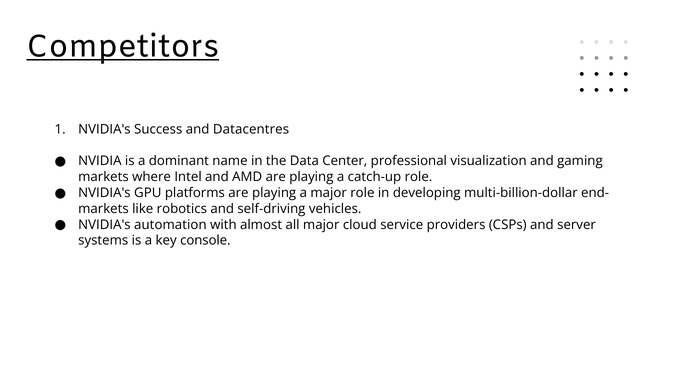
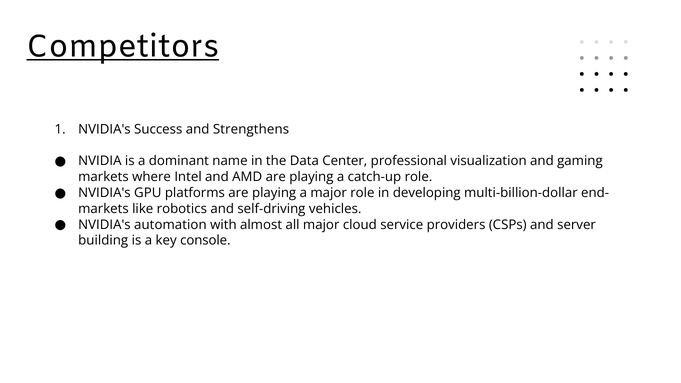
Datacentres: Datacentres -> Strengthens (251, 129)
systems: systems -> building (103, 241)
